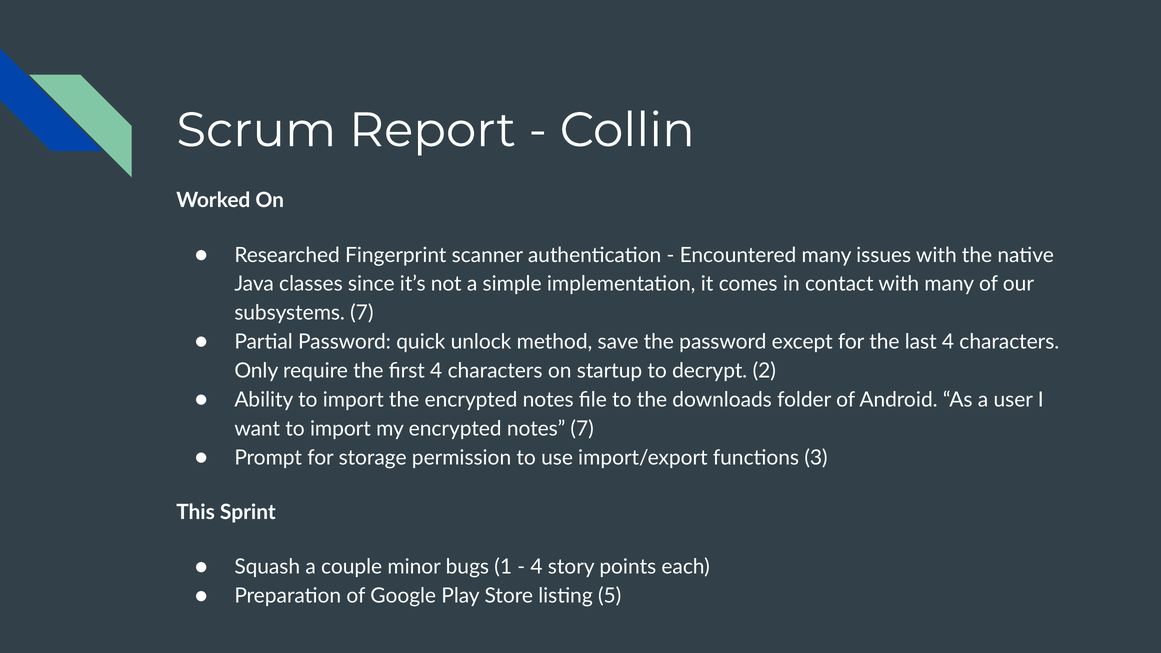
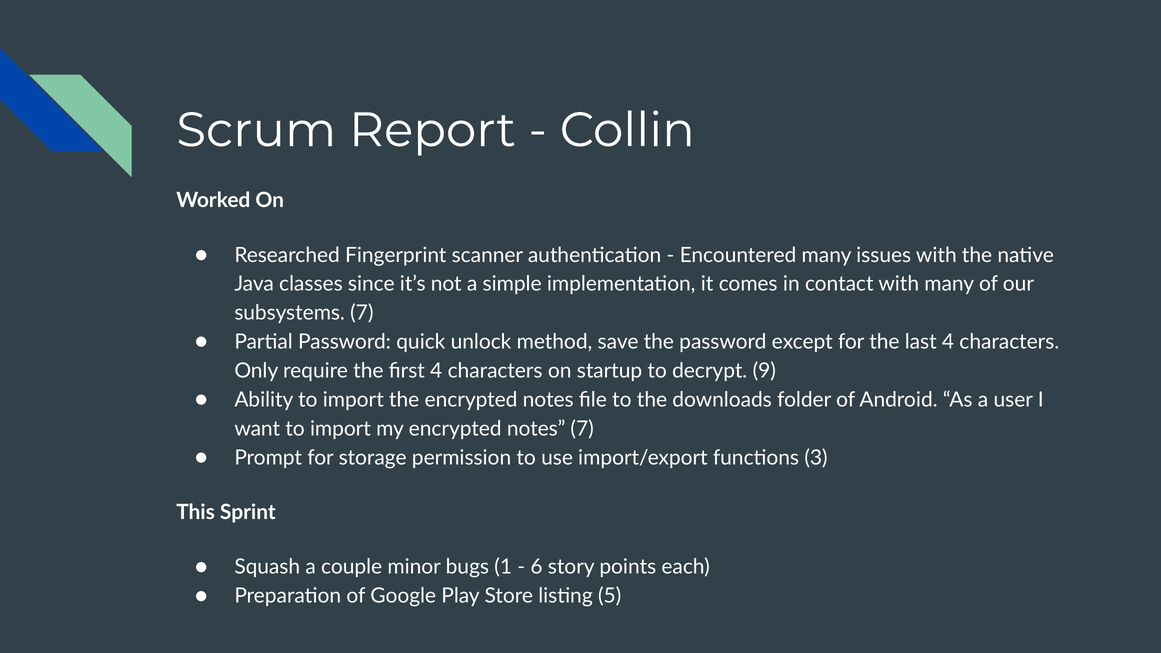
2: 2 -> 9 (764, 371)
4: 4 -> 6 (537, 567)
